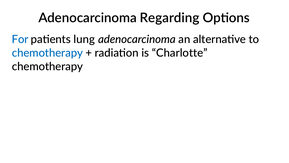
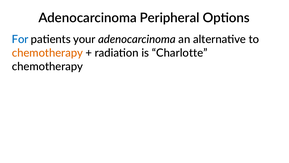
Regarding: Regarding -> Peripheral (170, 18)
lung: lung -> your (84, 39)
chemotherapy colour: blue -> orange (47, 53)
